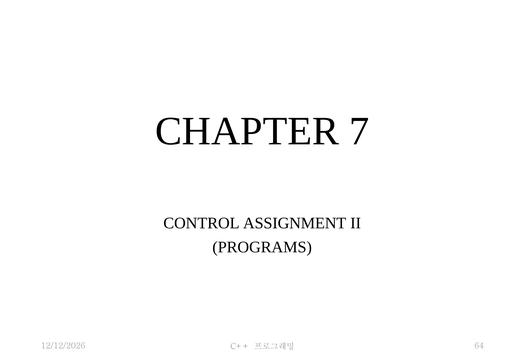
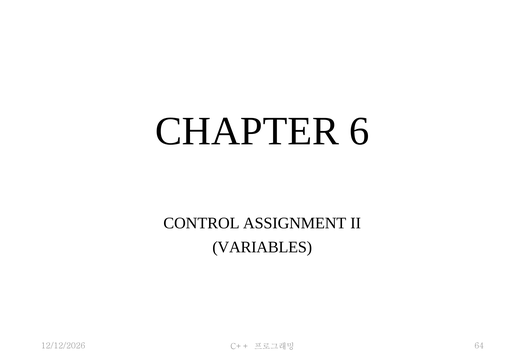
7: 7 -> 6 (359, 131)
PROGRAMS: PROGRAMS -> VARIABLES (262, 247)
